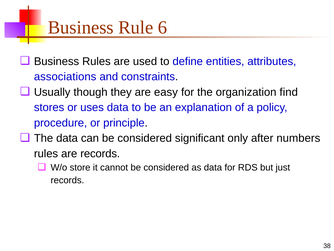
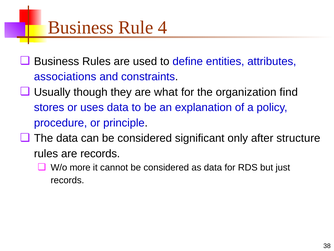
6: 6 -> 4 (163, 27)
easy: easy -> what (166, 92)
numbers: numbers -> structure (298, 138)
store: store -> more (80, 167)
